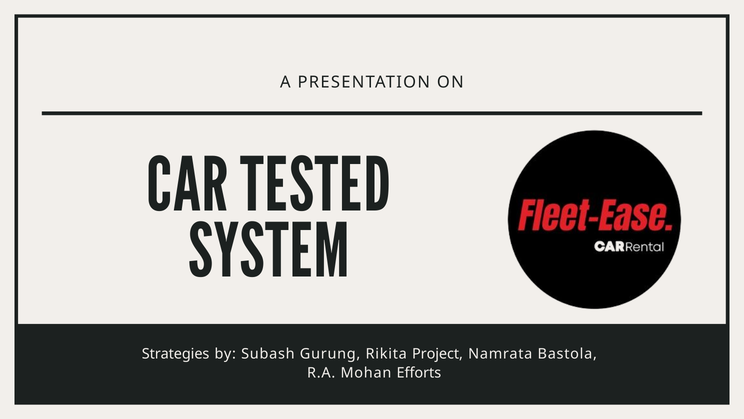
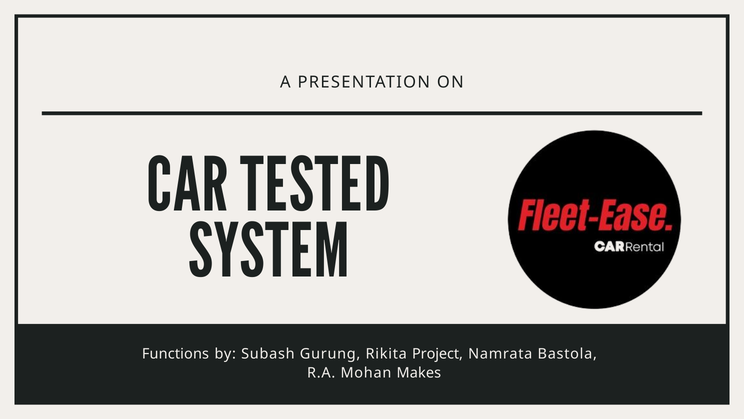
Strategies: Strategies -> Functions (175, 353)
Efforts: Efforts -> Makes (419, 373)
